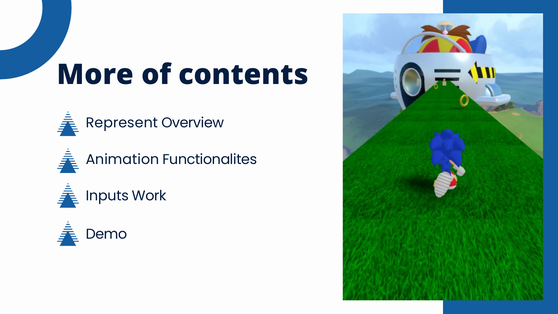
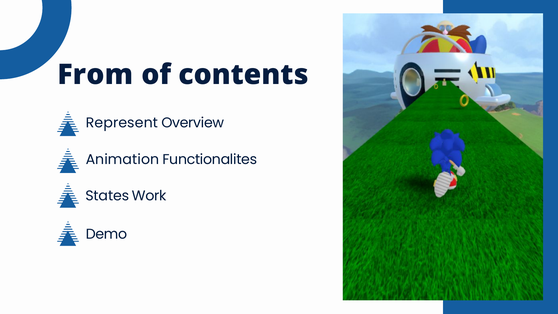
More: More -> From (95, 75)
Inputs: Inputs -> States (107, 196)
